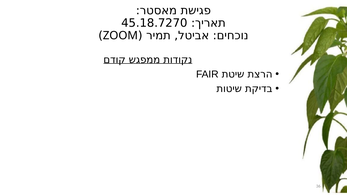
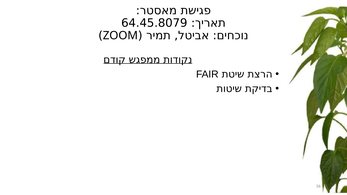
45.18.7270: 45.18.7270 -> 64.45.8079 (154, 23)
